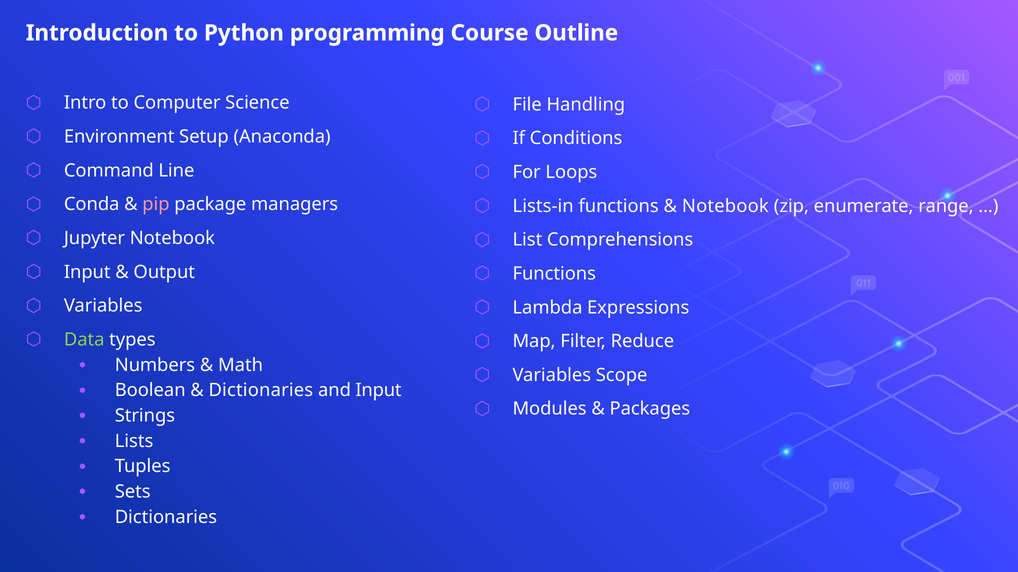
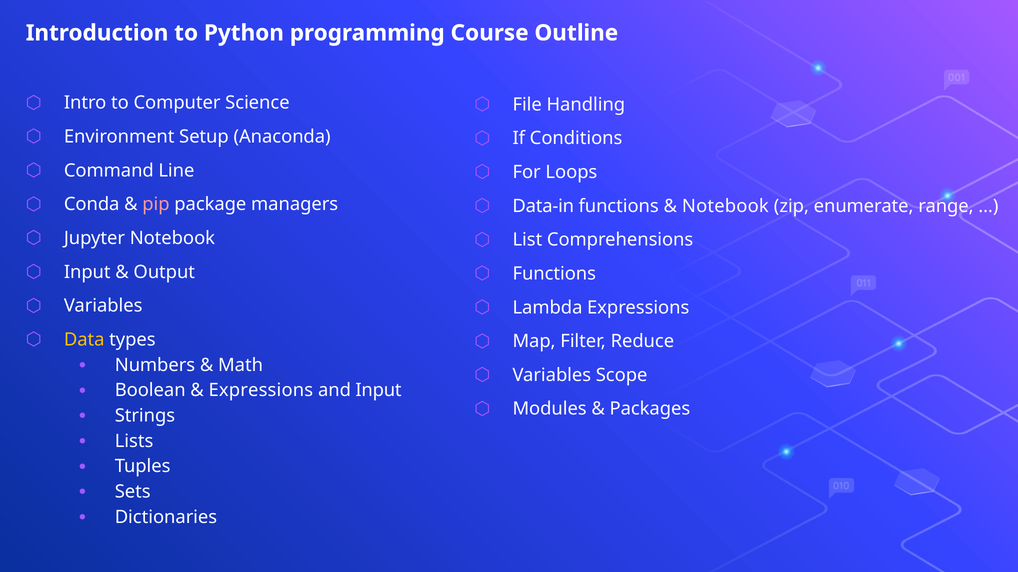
Lists-in: Lists-in -> Data-in (543, 206)
Data colour: light green -> yellow (84, 340)
Dictionaries: Dictionaries -> Expressions (261, 391)
